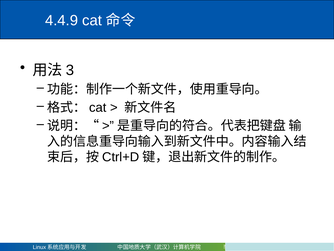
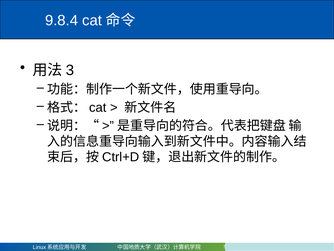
4.4.9: 4.4.9 -> 9.8.4 (62, 21)
